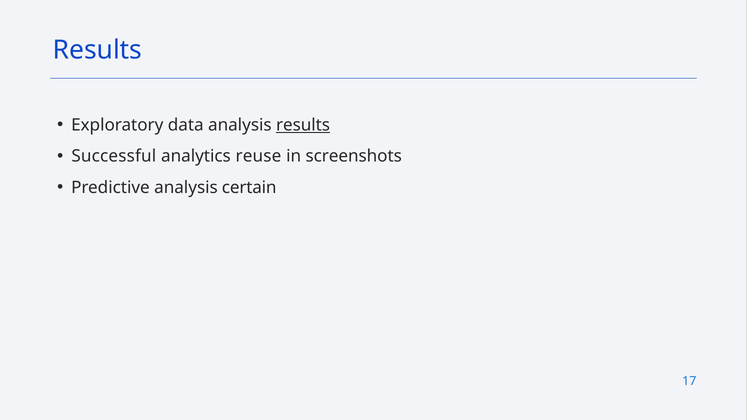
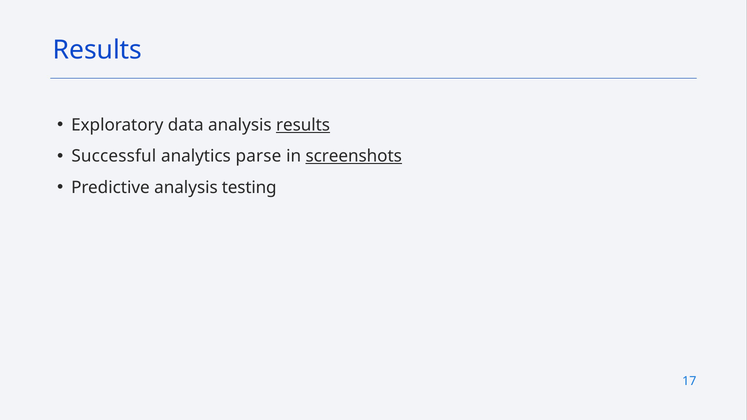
reuse: reuse -> parse (258, 156)
screenshots underline: none -> present (354, 156)
certain: certain -> testing (249, 188)
